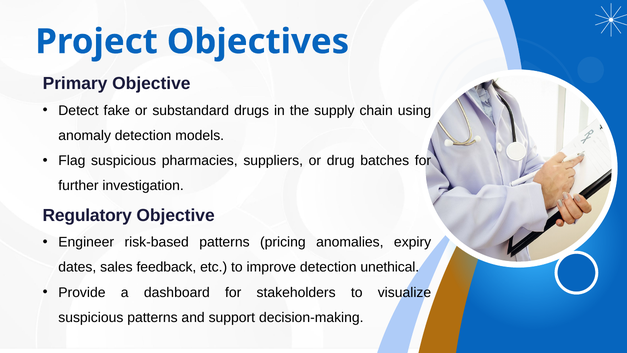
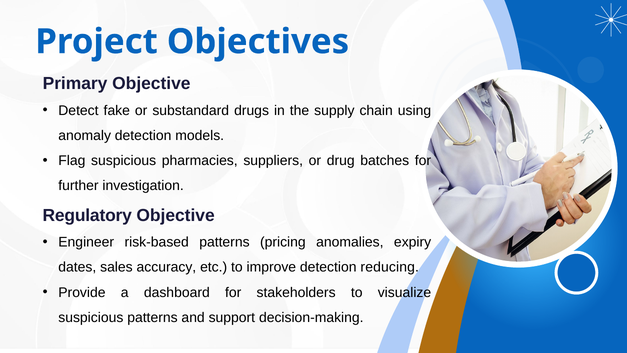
feedback: feedback -> accuracy (166, 267)
unethical: unethical -> reducing (390, 267)
